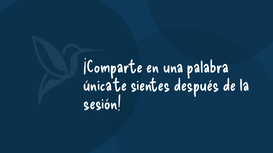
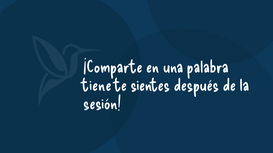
única: única -> tiene (97, 86)
